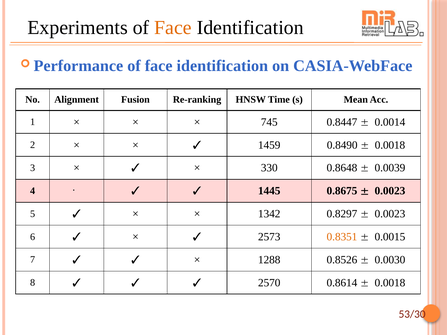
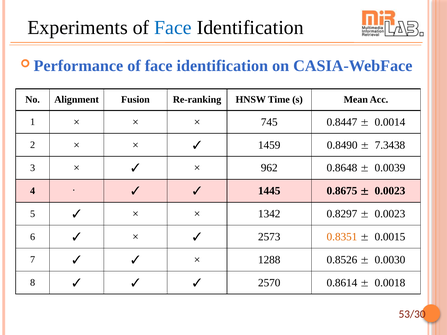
Face colour: orange -> blue (173, 28)
0.0018: 0.0018 -> 7.3438 (390, 145)
330: 330 -> 962 (269, 168)
